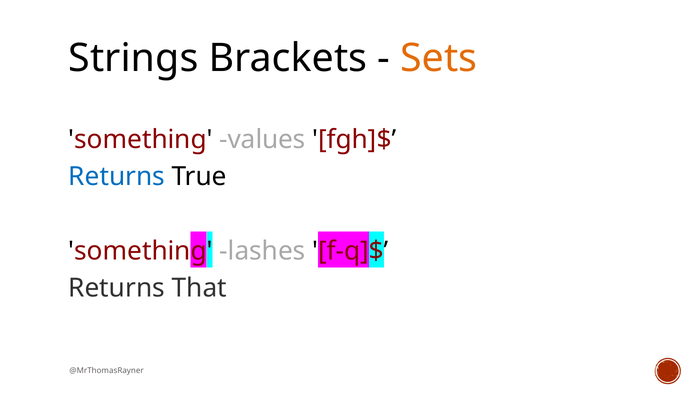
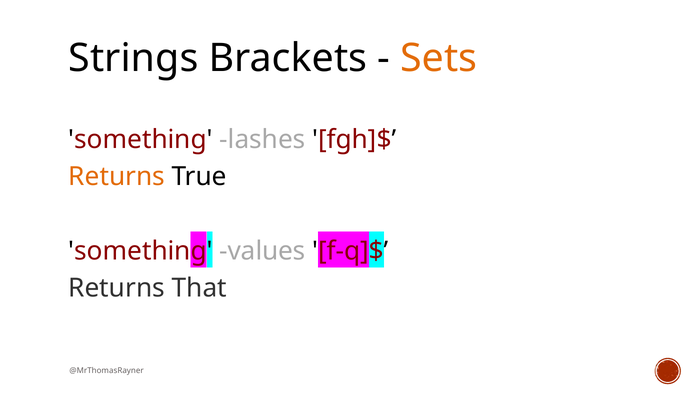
values: values -> lashes (262, 139)
Returns colour: blue -> orange (117, 177)
lashes: lashes -> values (262, 251)
